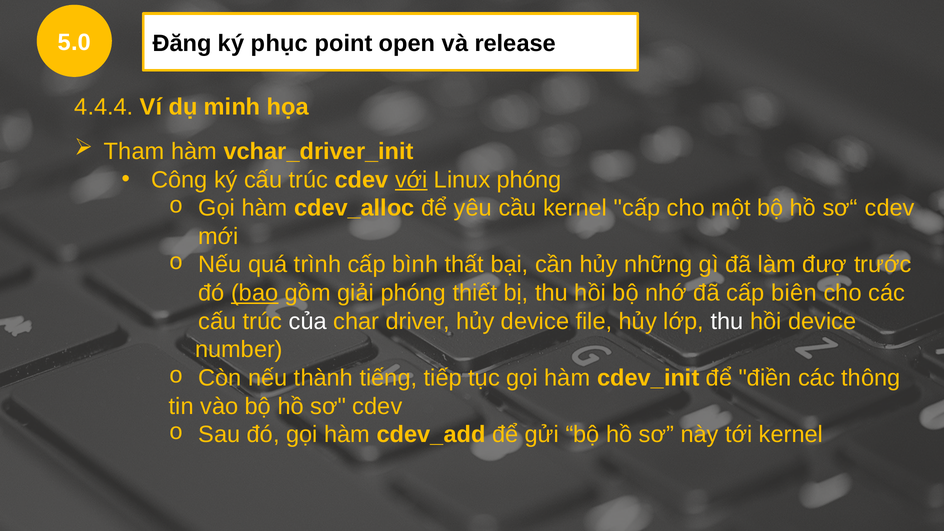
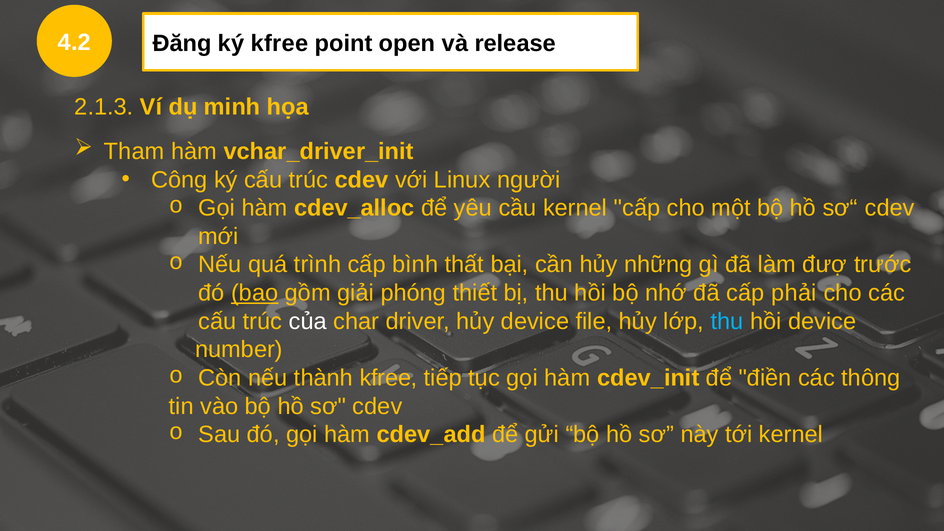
5.0: 5.0 -> 4.2 (74, 42)
ký phục: phục -> kfree (279, 44)
4.4.4: 4.4.4 -> 2.1.3 (104, 107)
với underline: present -> none (411, 180)
Linux phóng: phóng -> người (529, 180)
biên: biên -> phải (794, 293)
thu colour: white -> light blue (727, 321)
thành tiếng: tiếng -> kfree (388, 378)
